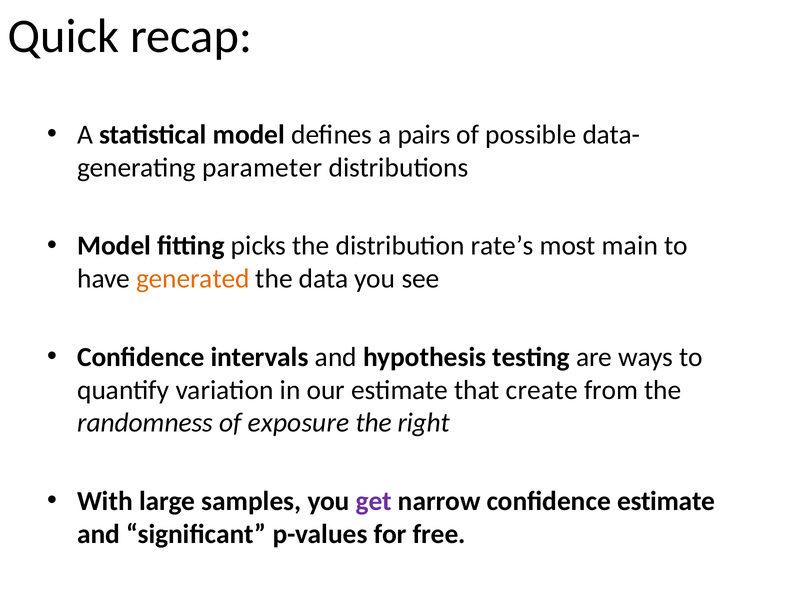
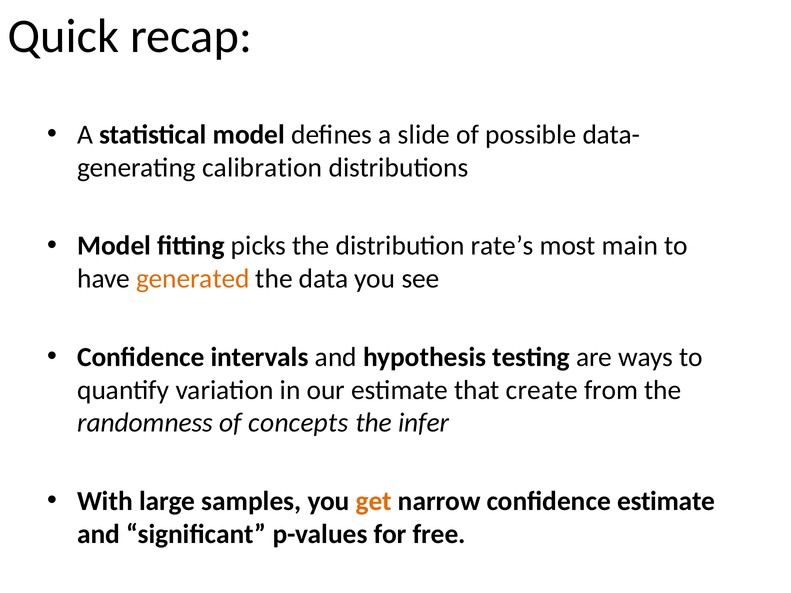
pairs: pairs -> slide (424, 135)
parameter: parameter -> calibration (262, 168)
exposure: exposure -> concepts (298, 423)
right: right -> infer (424, 423)
get colour: purple -> orange (374, 501)
